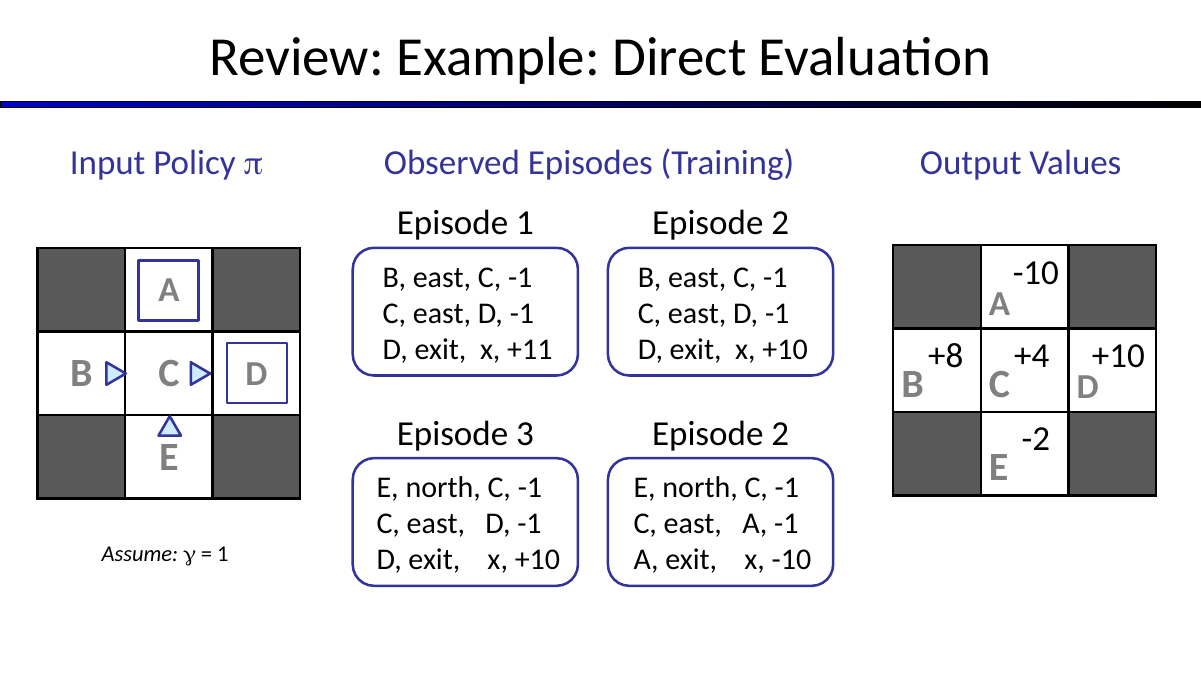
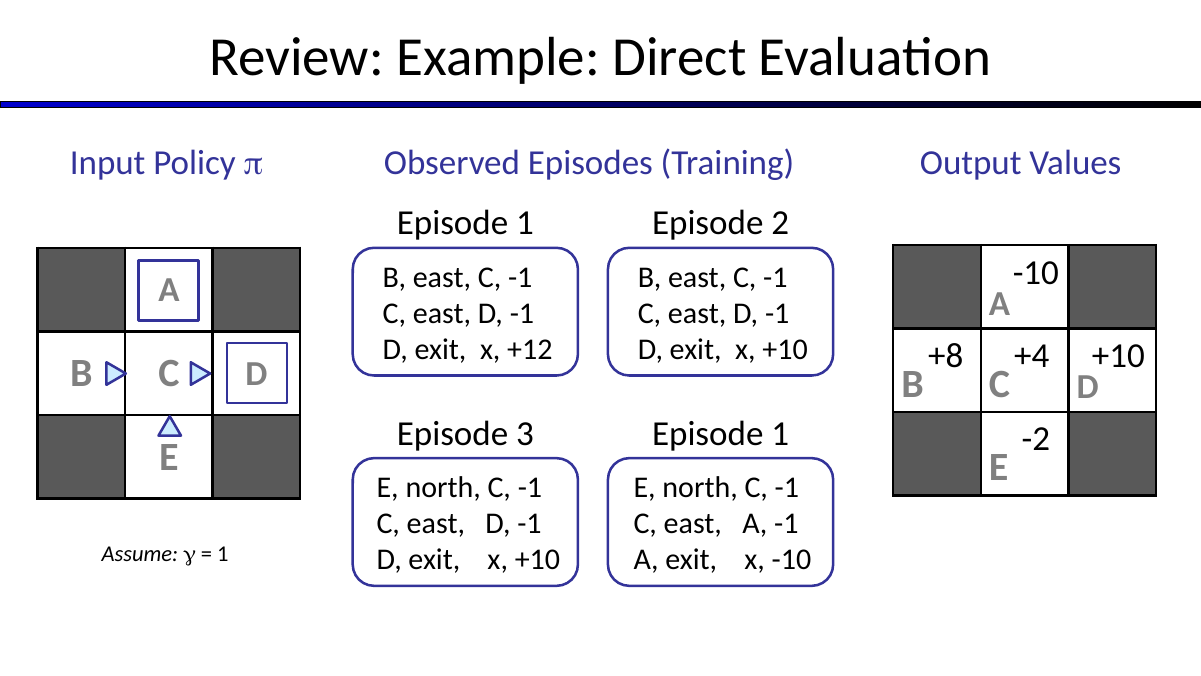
+11: +11 -> +12 (530, 349)
3 Episode 2: 2 -> 1 (780, 433)
